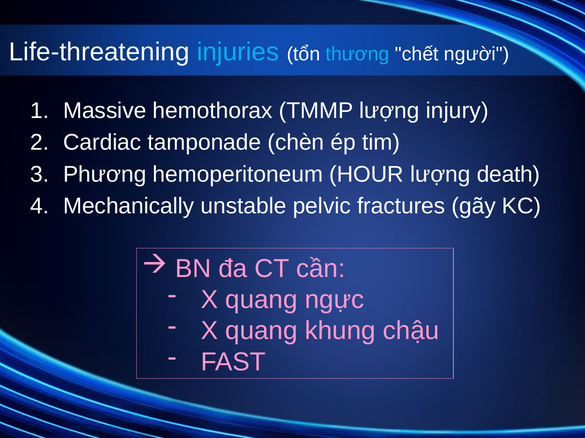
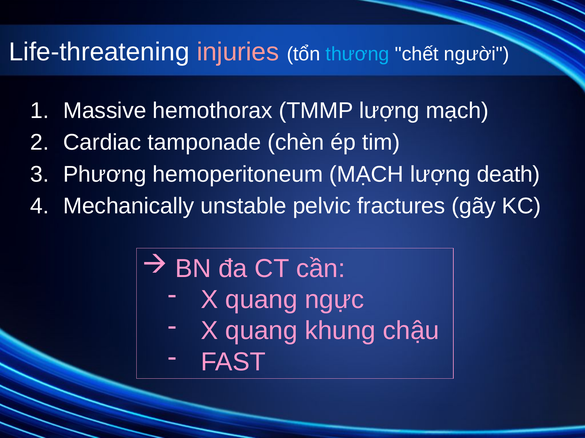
injuries colour: light blue -> pink (238, 52)
lượng injury: injury -> mạch (457, 111)
hemoperitoneum HOUR: HOUR -> MẠCH (367, 175)
